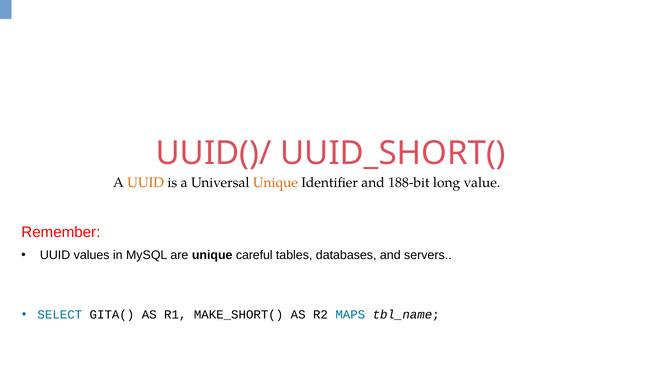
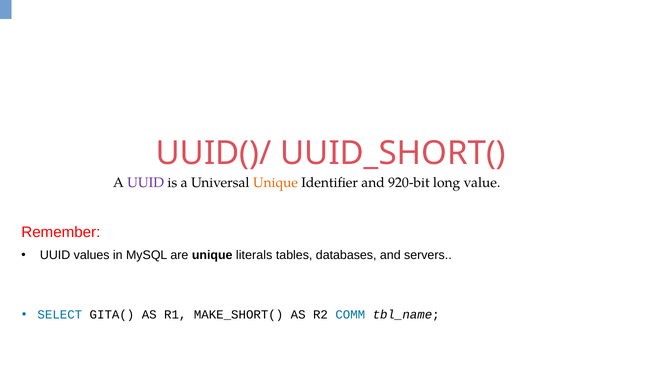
UUID colour: orange -> purple (146, 182)
188-bit: 188-bit -> 920-bit (409, 182)
careful: careful -> literals (254, 255)
MAPS: MAPS -> COMM (350, 314)
